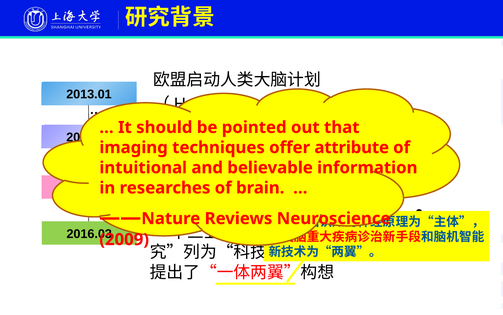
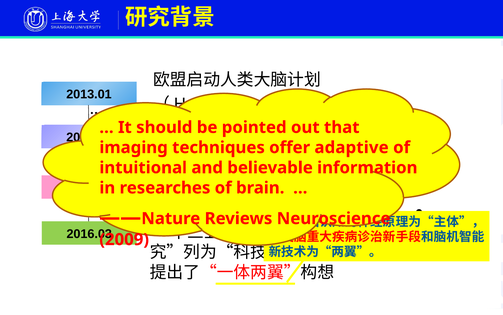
attribute: attribute -> adaptive (352, 147)
